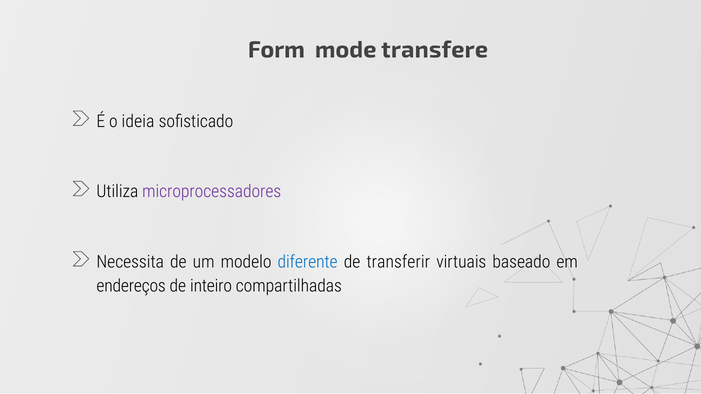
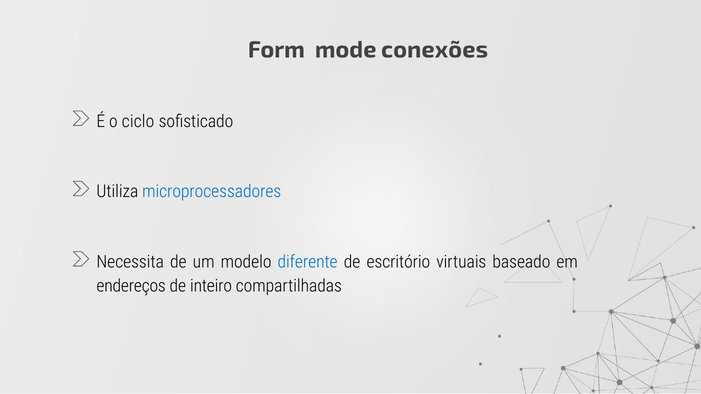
transfere: transfere -> conexões (435, 50)
ideia: ideia -> ciclo (138, 121)
microprocessadores colour: purple -> blue (212, 192)
transferir: transferir -> escritório (398, 262)
